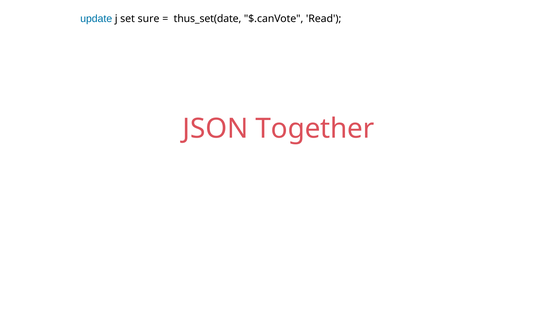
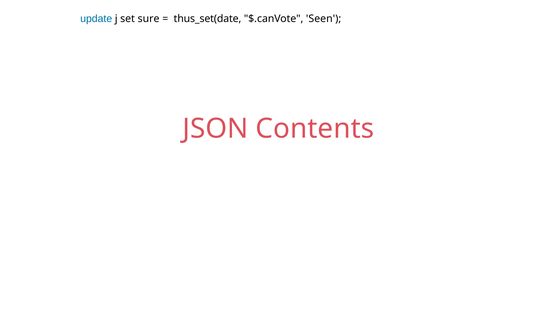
Read: Read -> Seen (324, 19)
Together: Together -> Contents (315, 129)
